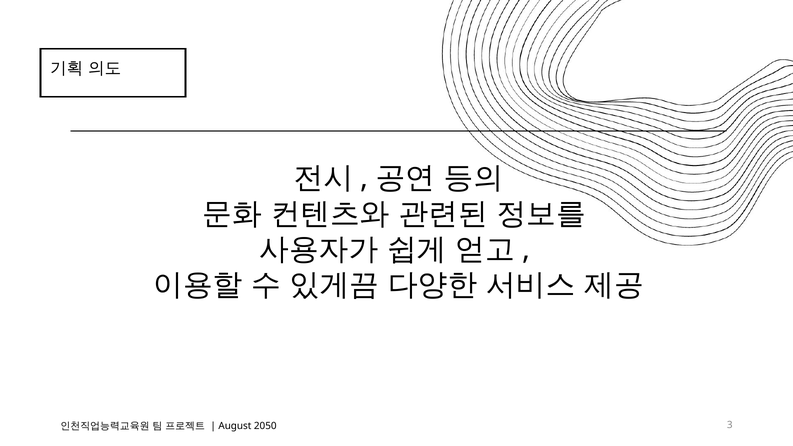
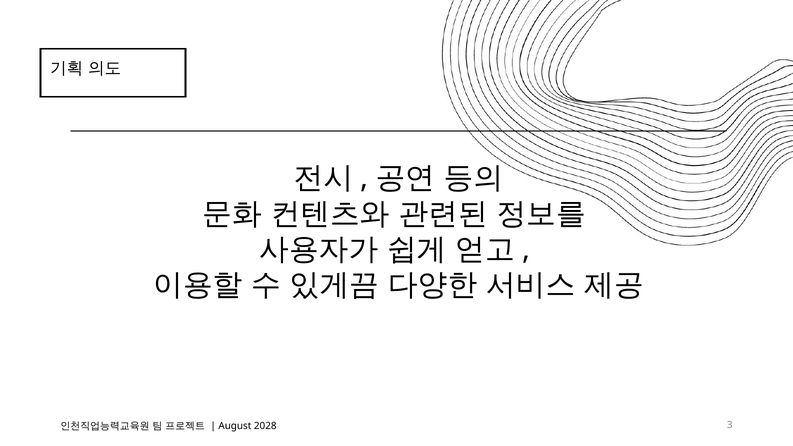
2050: 2050 -> 2028 (265, 426)
